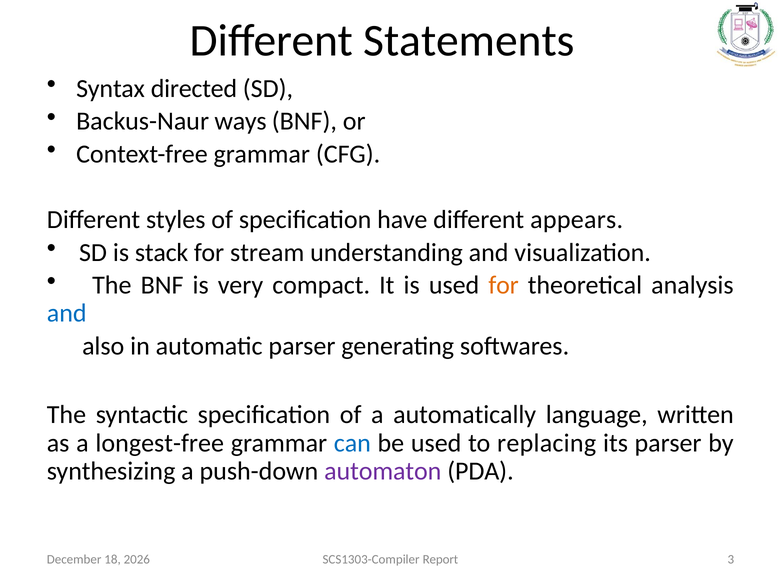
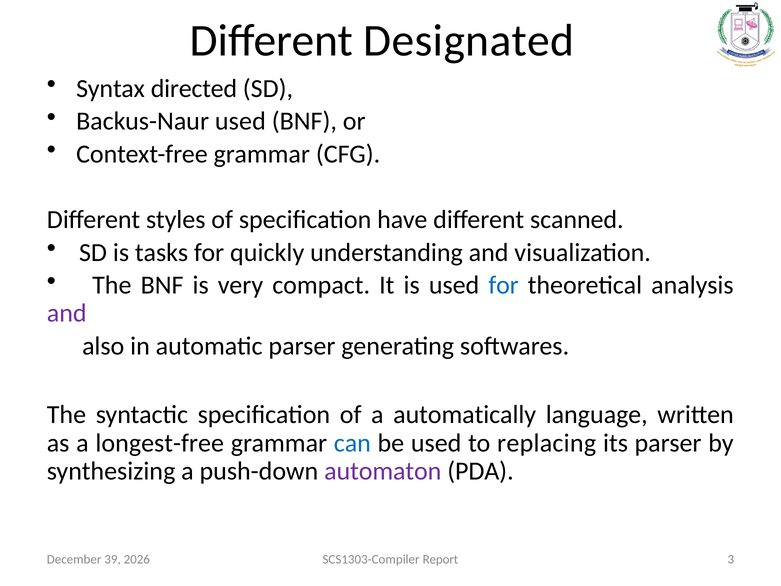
Statements: Statements -> Designated (469, 40)
Backus-Naur ways: ways -> used (240, 121)
appears: appears -> scanned (577, 220)
stack: stack -> tasks (162, 252)
stream: stream -> quickly (267, 252)
for colour: orange -> blue (504, 285)
and colour: blue -> purple (67, 313)
18: 18 -> 39 (113, 559)
